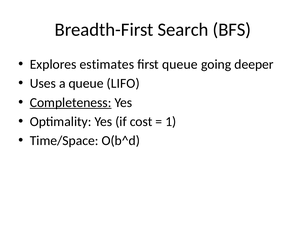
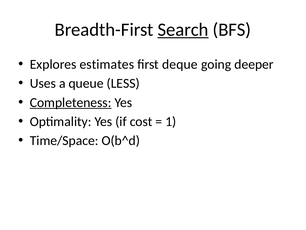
Search underline: none -> present (183, 30)
first queue: queue -> deque (180, 64)
LIFO: LIFO -> LESS (123, 83)
